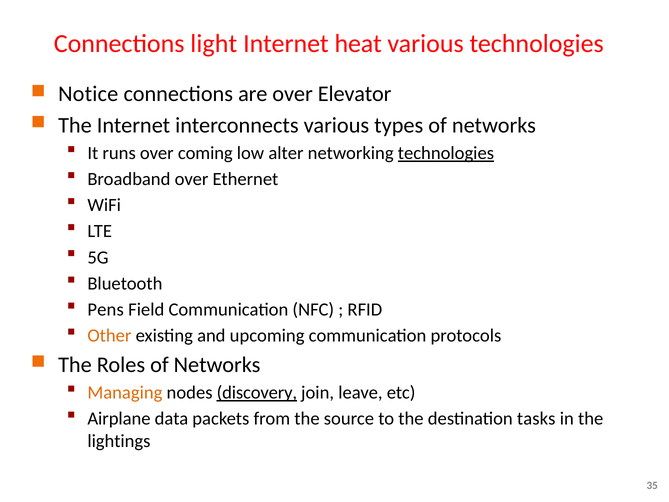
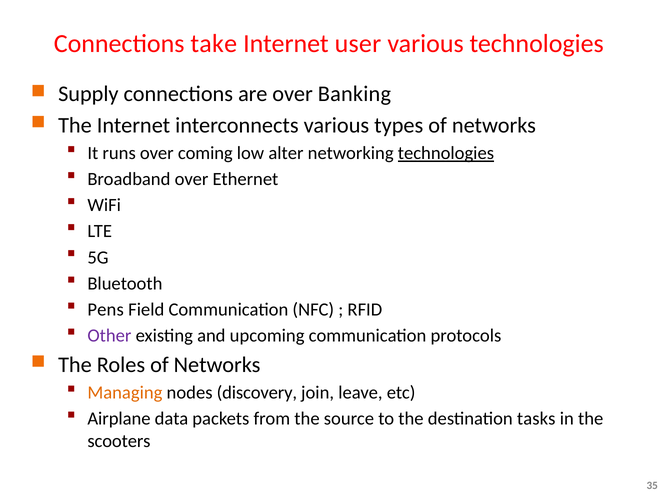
light: light -> take (214, 43)
heat: heat -> user (358, 43)
Notice: Notice -> Supply (88, 94)
Elevator: Elevator -> Banking (354, 94)
Other colour: orange -> purple (109, 335)
discovery underline: present -> none (257, 393)
lightings: lightings -> scooters (119, 441)
